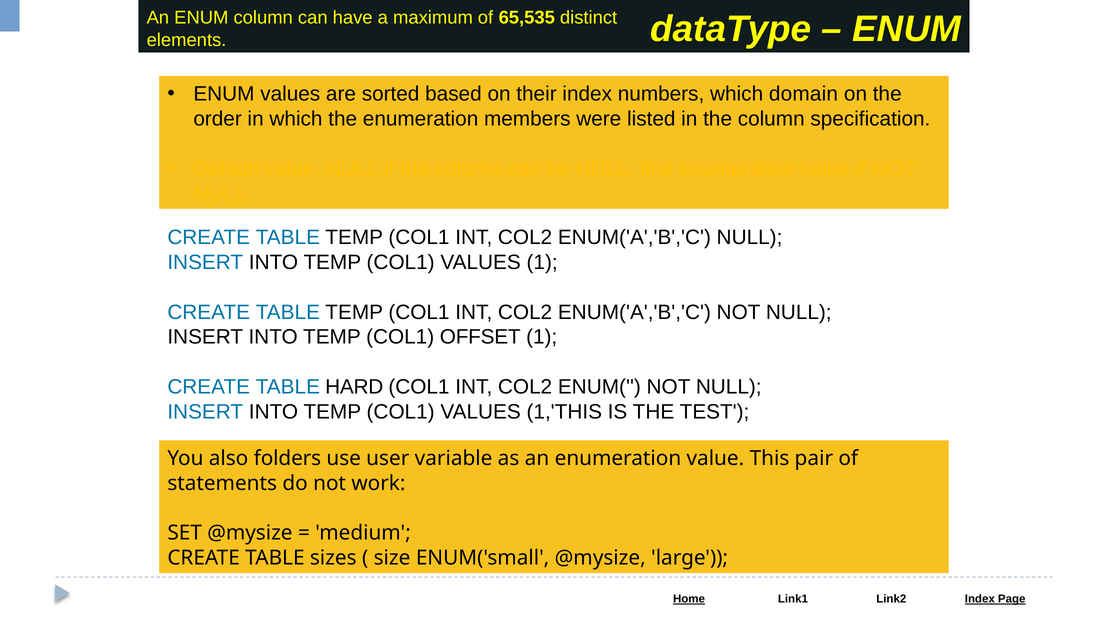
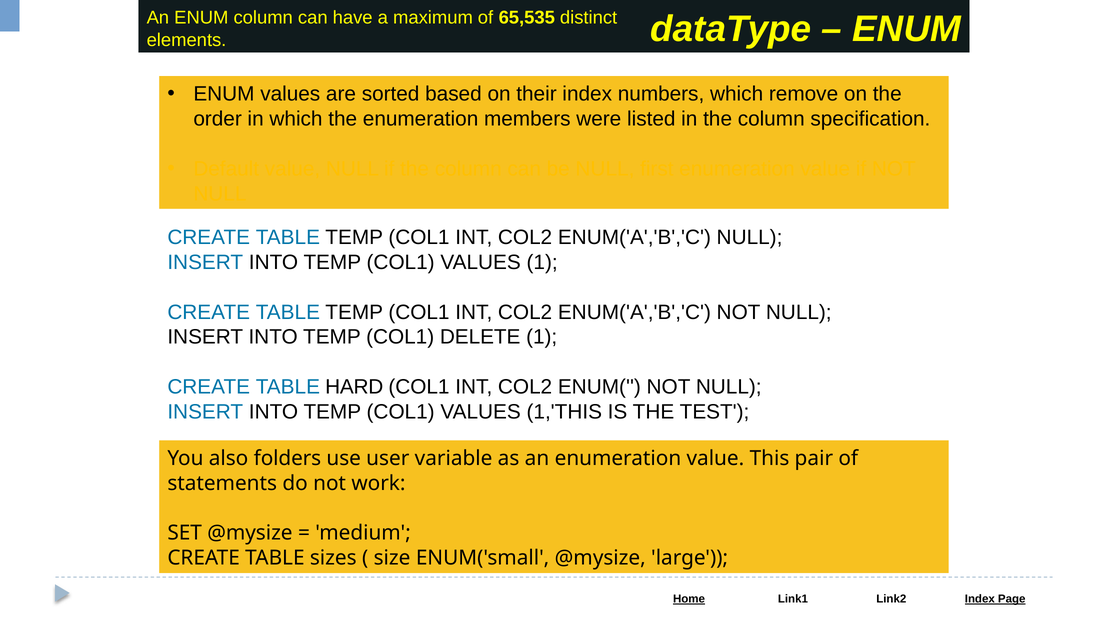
domain: domain -> remove (804, 94)
OFFSET: OFFSET -> DELETE (480, 337)
